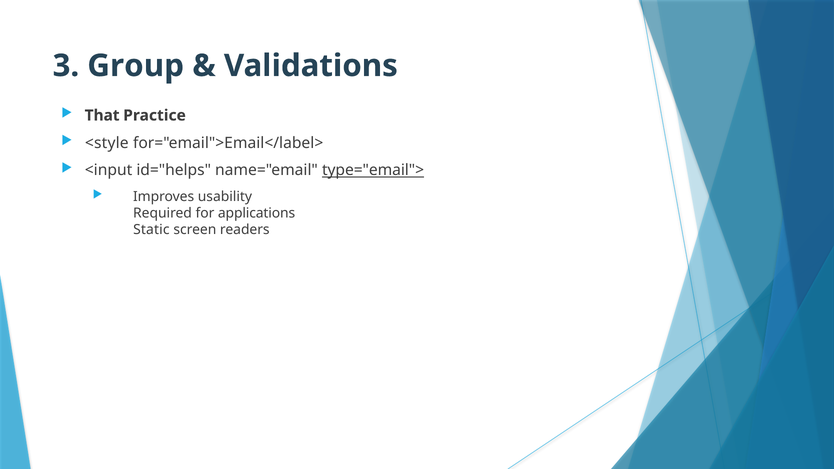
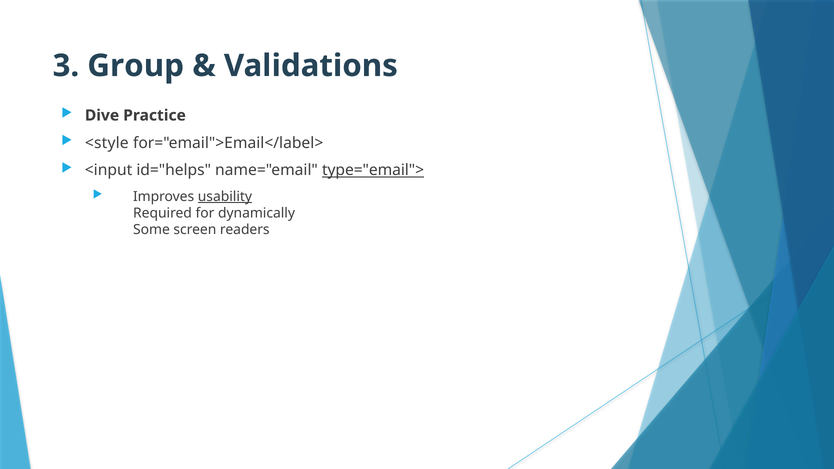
That: That -> Dive (102, 115)
usability underline: none -> present (225, 197)
applications: applications -> dynamically (256, 213)
Static: Static -> Some (151, 230)
